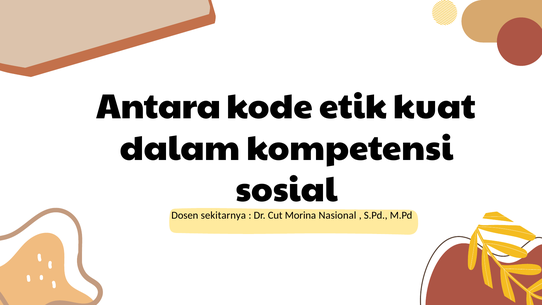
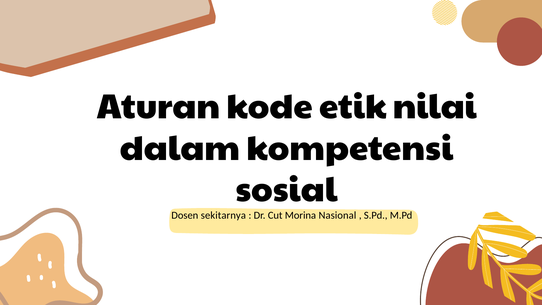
Antara: Antara -> Aturan (159, 107)
kuat: kuat -> nilai (435, 107)
